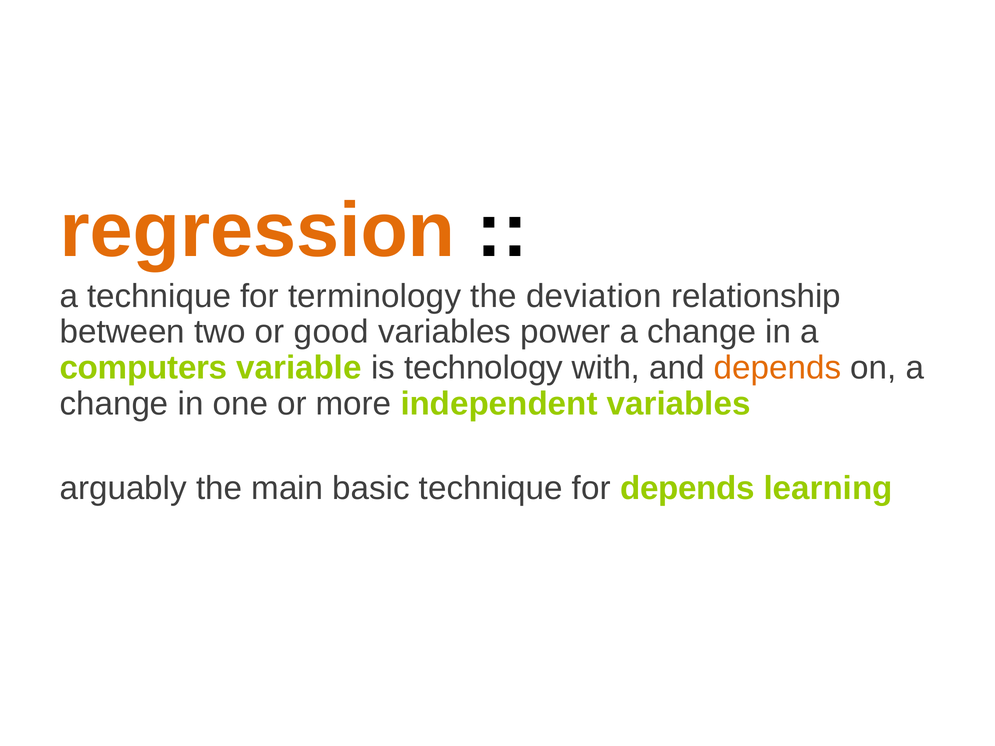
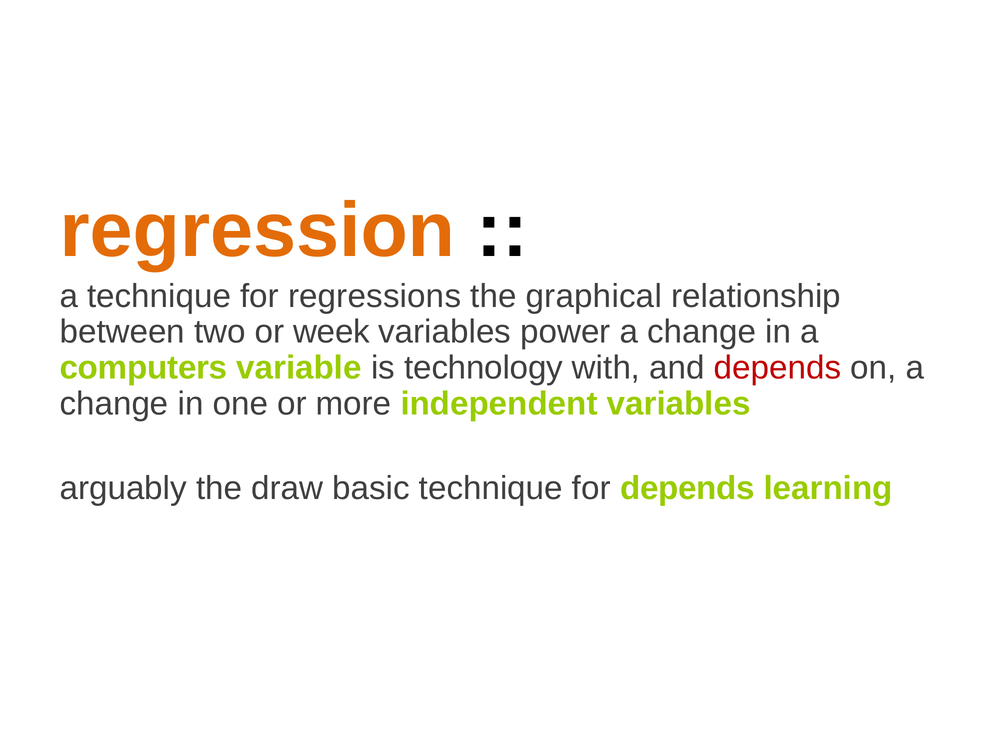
terminology: terminology -> regressions (375, 296)
deviation: deviation -> graphical (594, 296)
good: good -> week (332, 332)
depends colour: orange -> red (777, 368)
main: main -> draw (287, 489)
